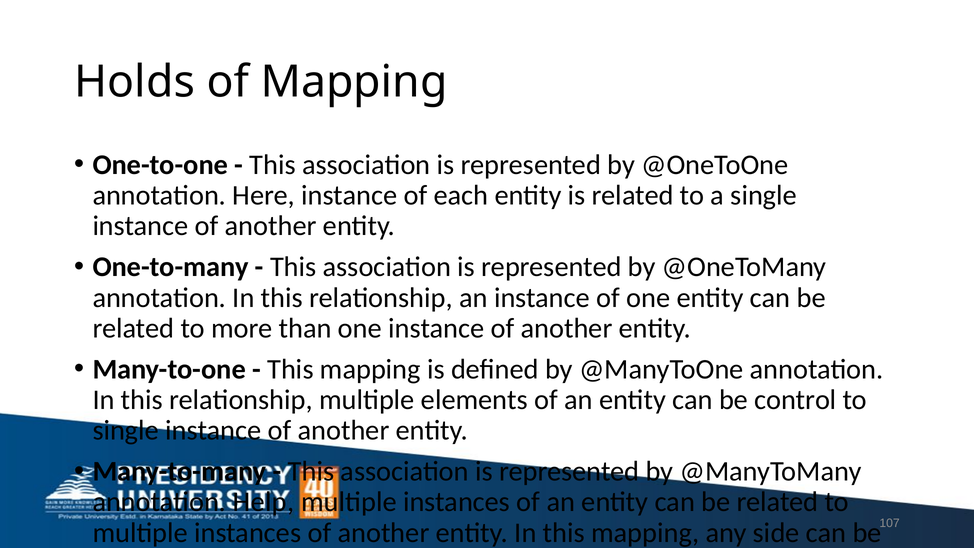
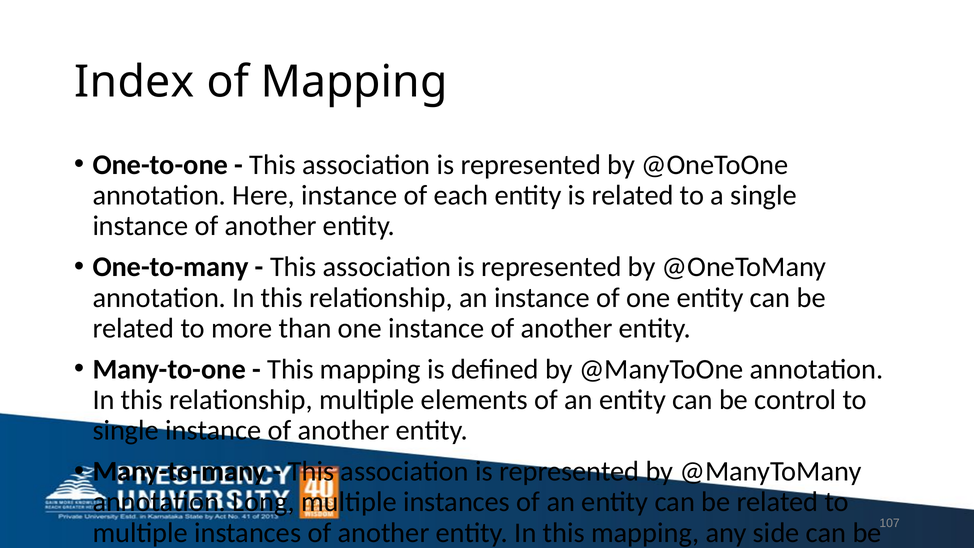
Holds: Holds -> Index (134, 82)
Help: Help -> Long (264, 502)
